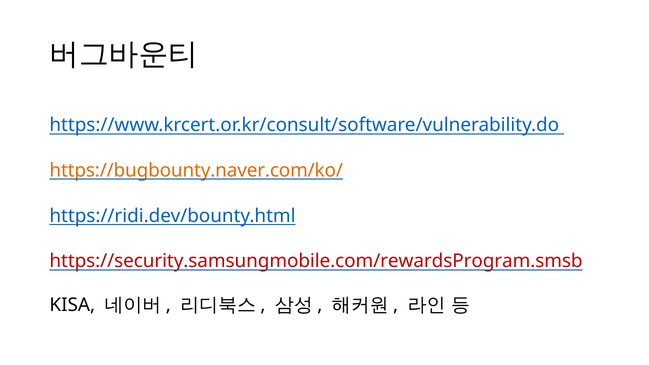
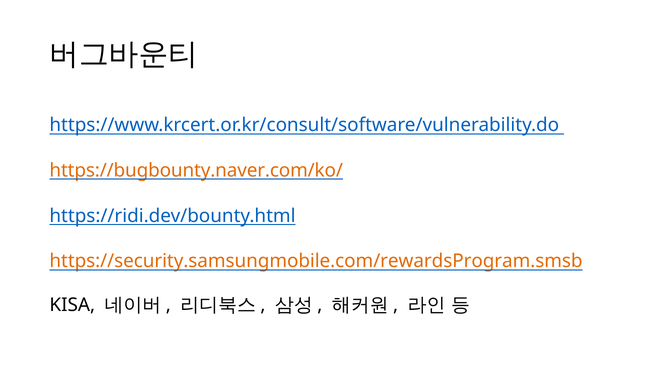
https://security.samsungmobile.com/rewardsProgram.smsb colour: red -> orange (316, 261)
